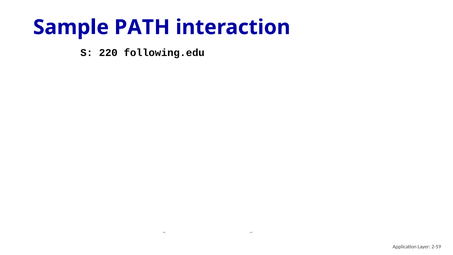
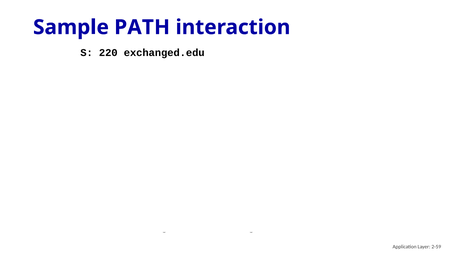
following.edu: following.edu -> exchanged.edu (164, 53)
